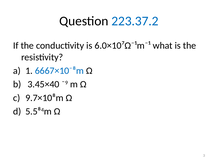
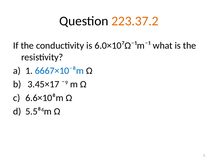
223.37.2 colour: blue -> orange (135, 21)
3.45×40: 3.45×40 -> 3.45×17 (43, 85)
9.7×10⁸m: 9.7×10⁸m -> 6.6×10⁸m (44, 98)
